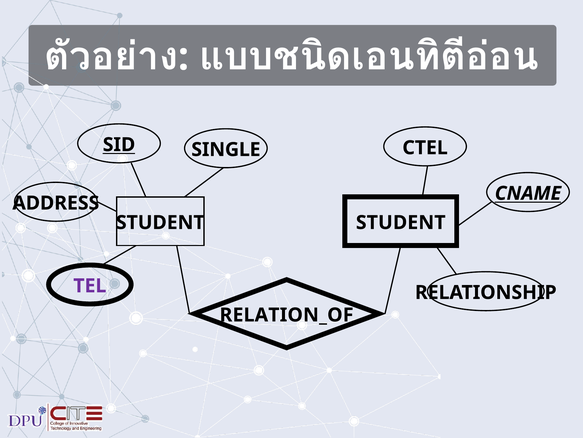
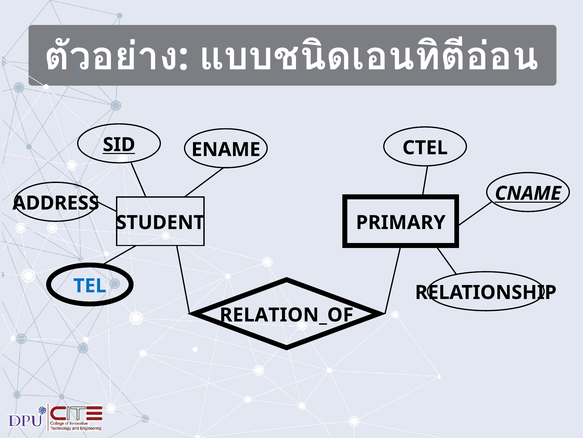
SINGLE: SINGLE -> ENAME (226, 149)
STUDENT STUDENT: STUDENT -> PRIMARY (401, 222)
TEL colour: purple -> blue (90, 285)
